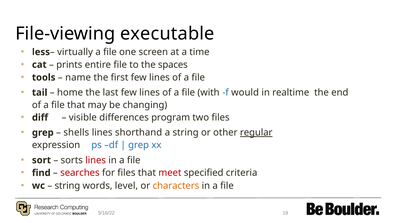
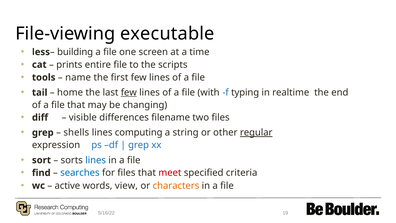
virtually: virtually -> building (75, 52)
spaces: spaces -> scripts (173, 65)
few underline: none -> present (129, 92)
would: would -> typing (245, 92)
program: program -> filename (171, 117)
shorthand: shorthand -> computing (139, 132)
lines colour: red -> blue (96, 160)
searches colour: red -> blue (80, 173)
string: string -> active (67, 185)
level: level -> view (126, 185)
